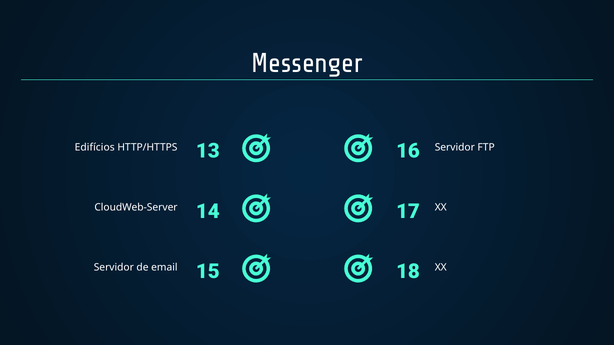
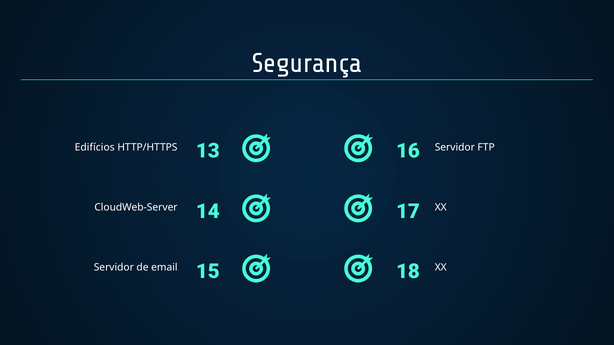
Messenger: Messenger -> Segurança (307, 63)
